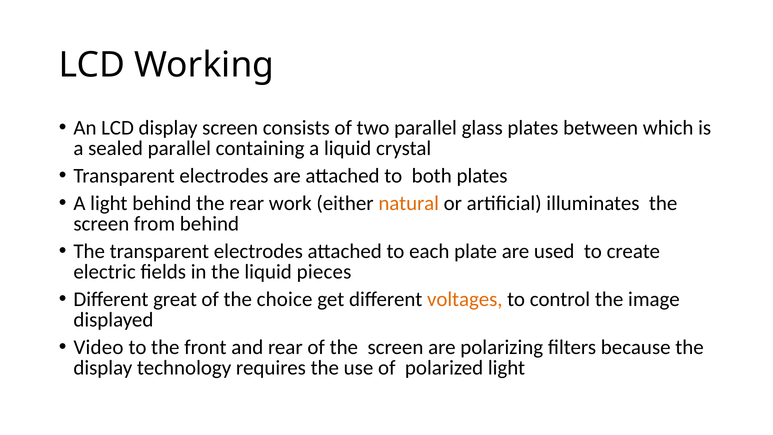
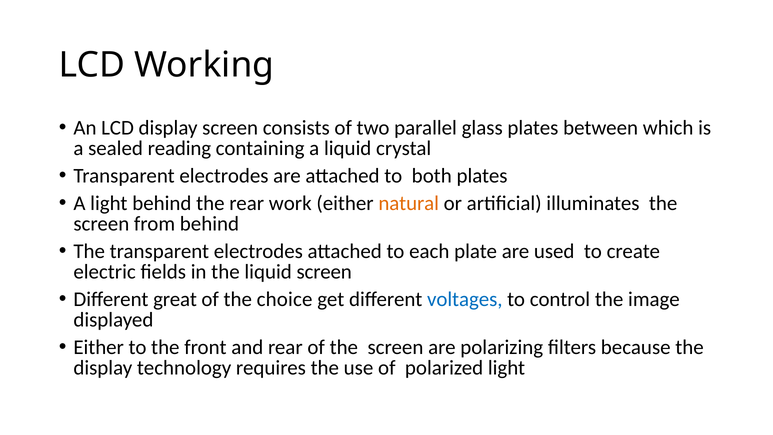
sealed parallel: parallel -> reading (179, 148)
liquid pieces: pieces -> screen (324, 272)
voltages colour: orange -> blue (465, 299)
Video: Video -> Either (99, 347)
